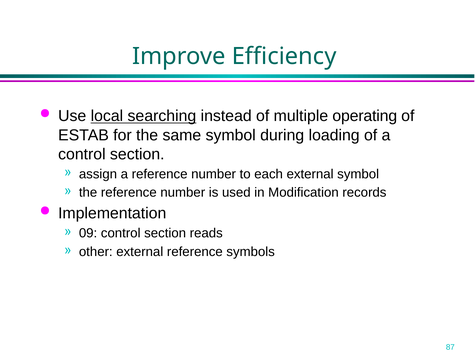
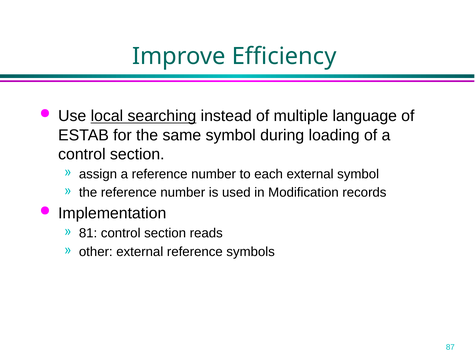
operating: operating -> language (365, 116)
09: 09 -> 81 (88, 233)
